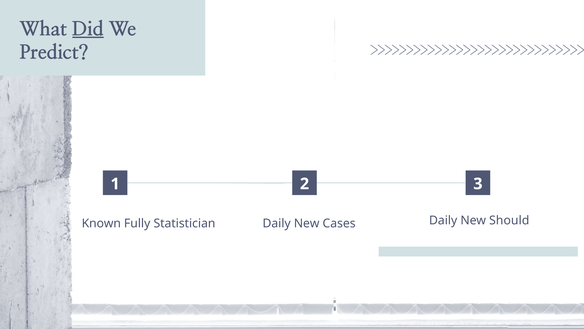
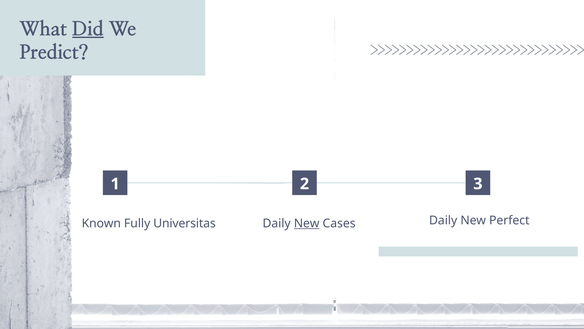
Statistician: Statistician -> Universitas (185, 223)
New underline: none -> present (307, 223)
Should: Should -> Perfect (509, 220)
